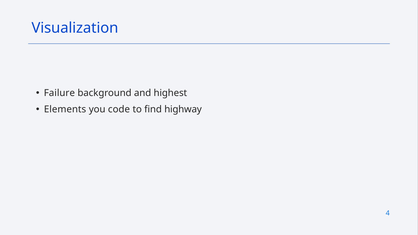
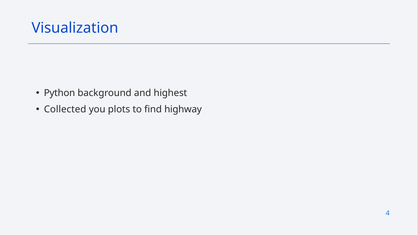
Failure: Failure -> Python (59, 93)
Elements: Elements -> Collected (65, 110)
code: code -> plots (119, 110)
